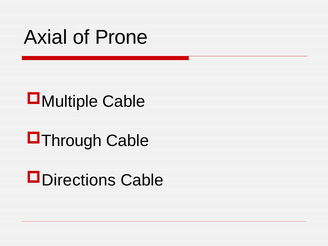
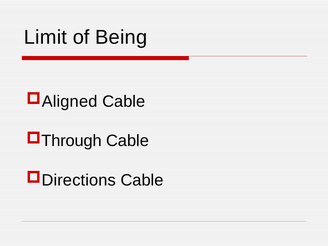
Axial: Axial -> Limit (45, 37)
Prone: Prone -> Being (121, 37)
Multiple: Multiple -> Aligned (70, 101)
